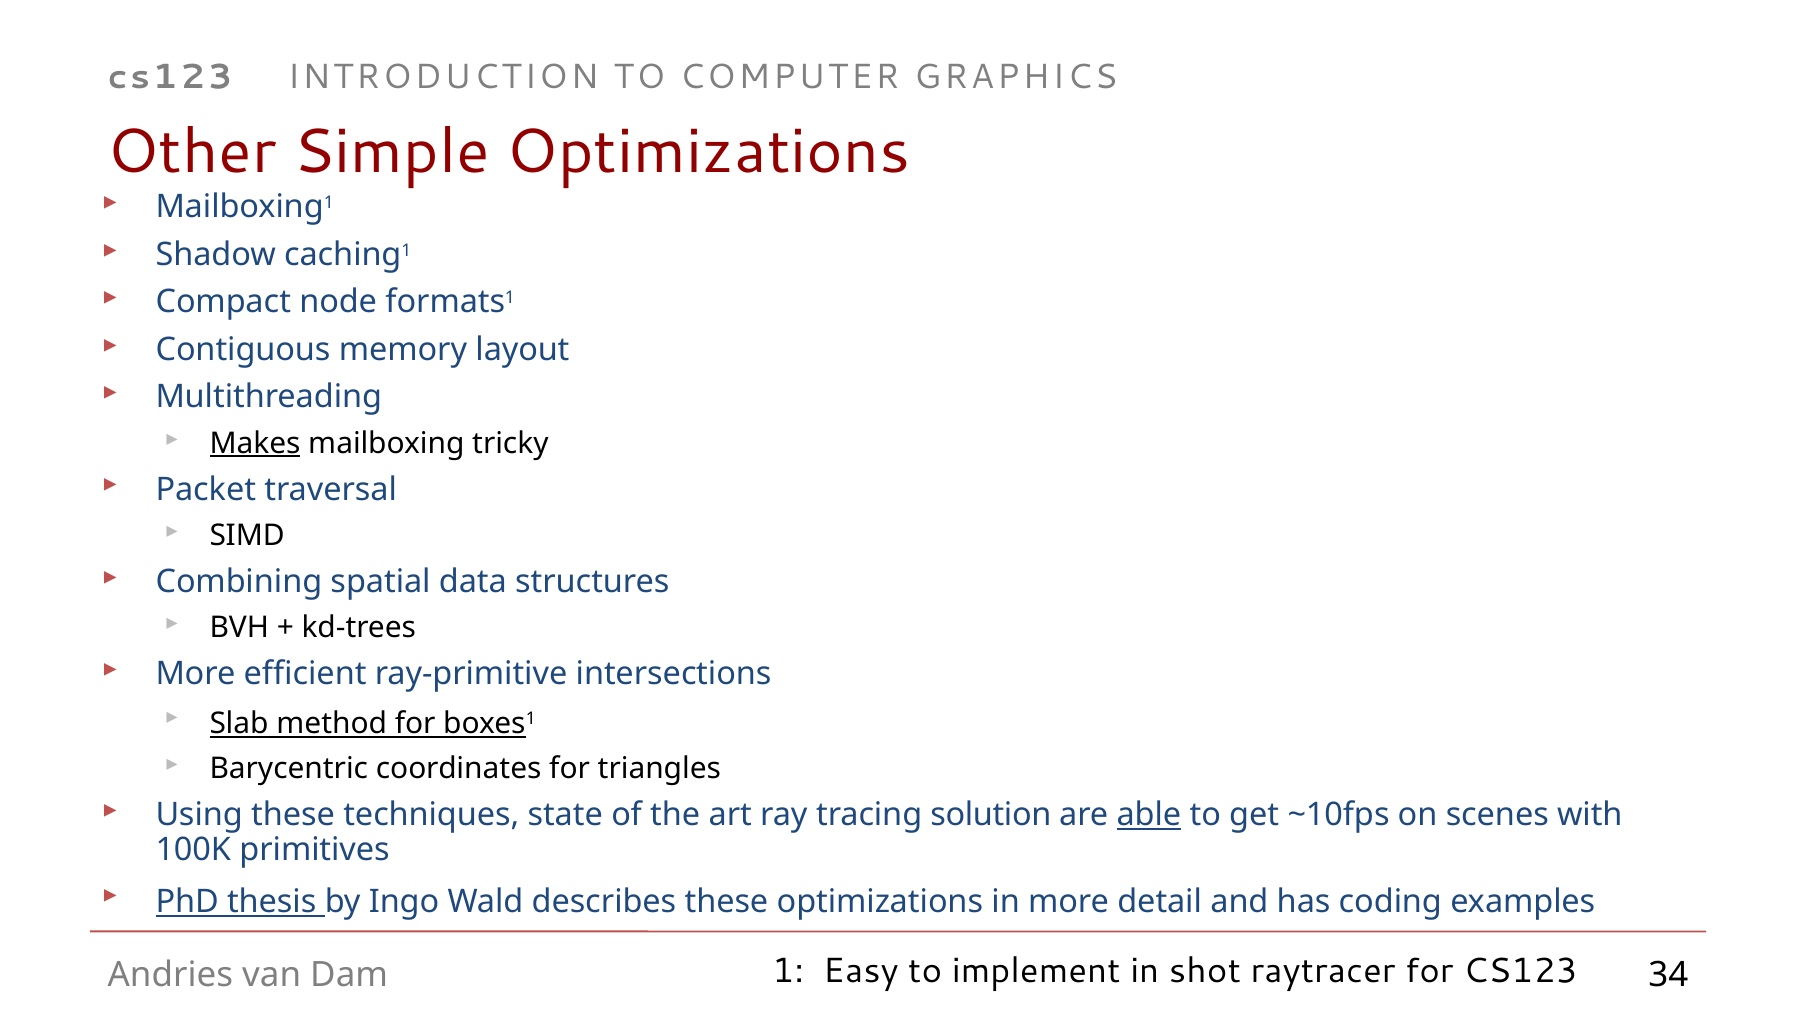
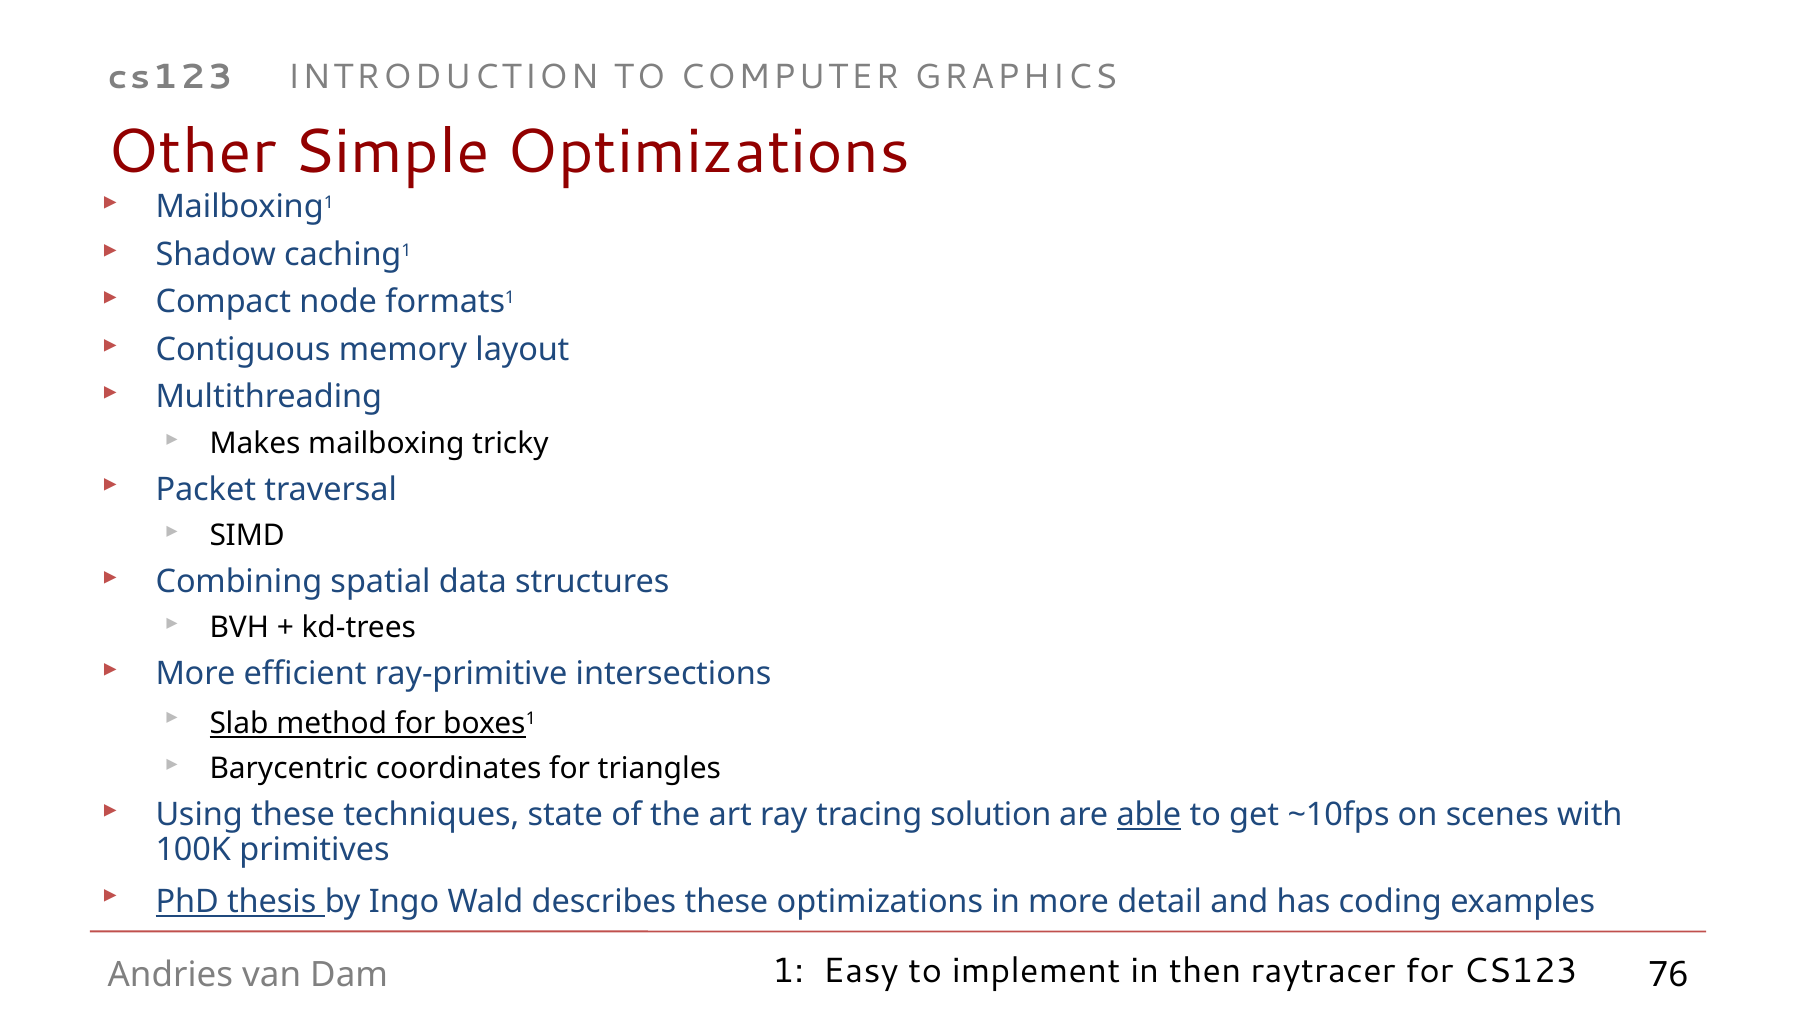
Makes underline: present -> none (255, 443)
shot: shot -> then (1205, 971)
34: 34 -> 76 (1668, 975)
